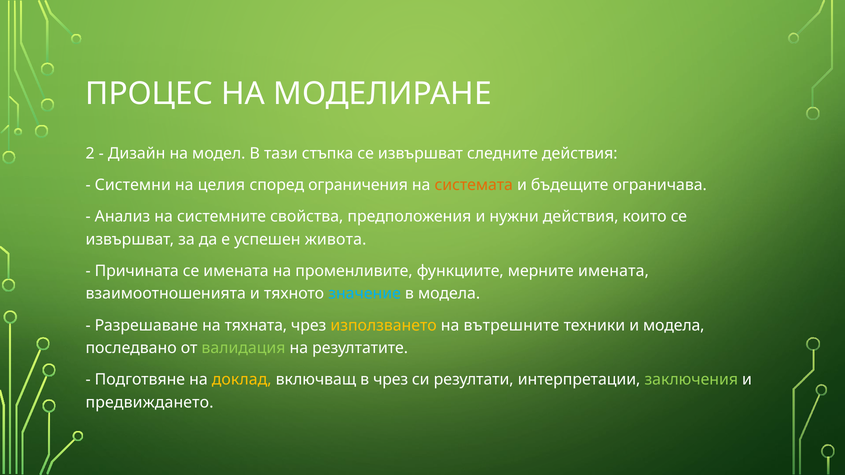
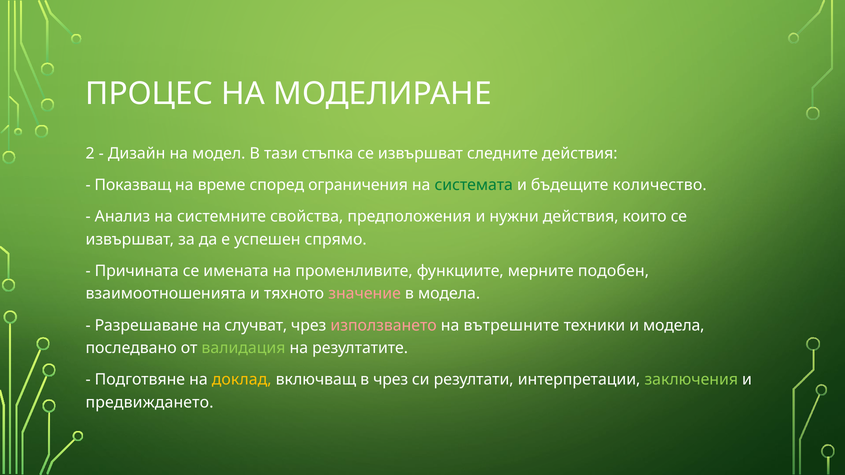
Системни: Системни -> Показващ (133, 185)
целия: целия -> време (222, 185)
системата colour: orange -> green (474, 185)
ограничава: ограничава -> количество (660, 185)
живота: живота -> спрямо (336, 240)
мерните имената: имената -> подобен (614, 271)
значение colour: light blue -> pink (365, 294)
тяхната: тяхната -> случват (256, 326)
използването colour: yellow -> pink (384, 326)
